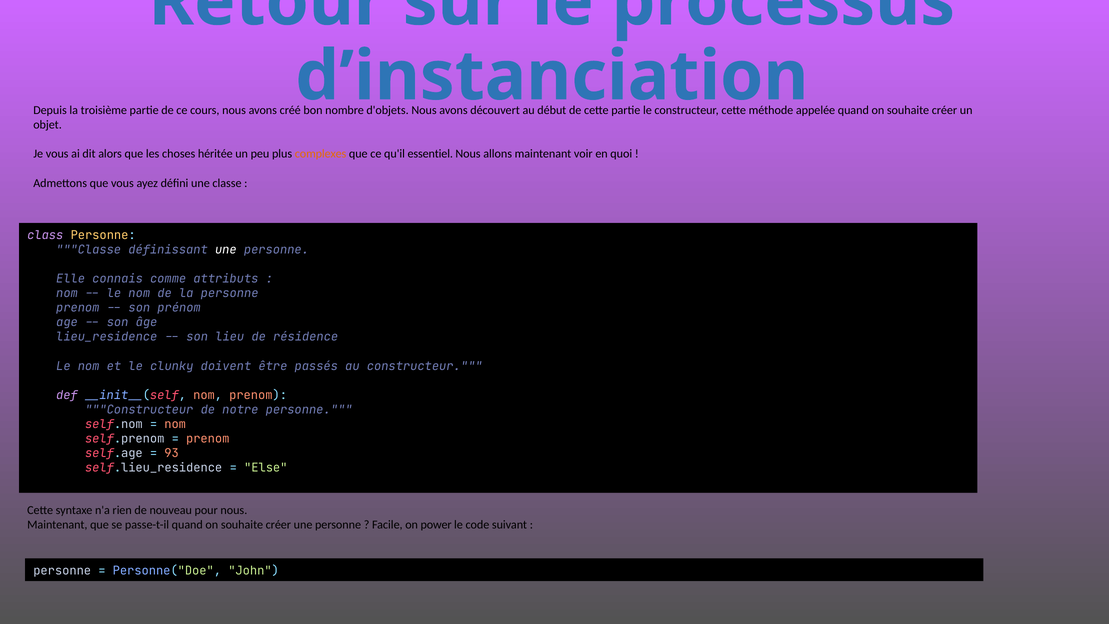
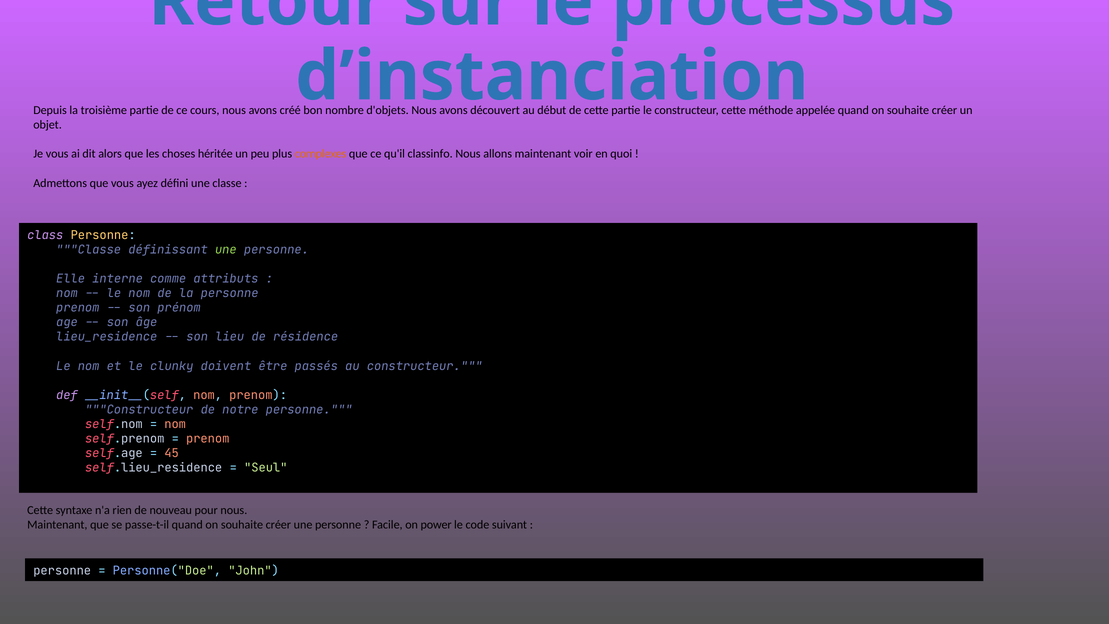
essentiel: essentiel -> classinfo (430, 154)
une colour: white -> light green (226, 250)
connais: connais -> interne (118, 279)
93: 93 -> 45 (172, 453)
Else: Else -> Seul (266, 468)
